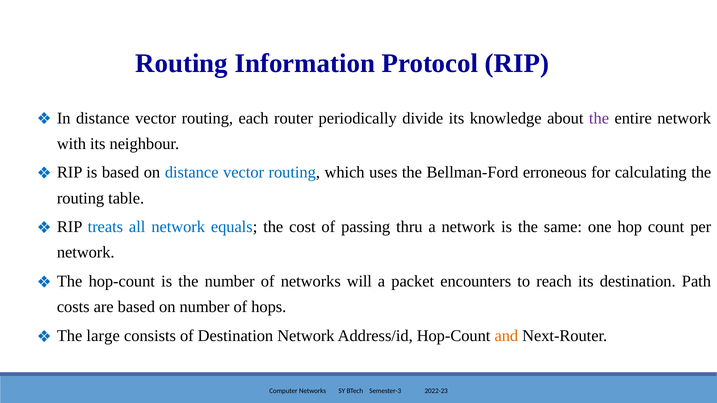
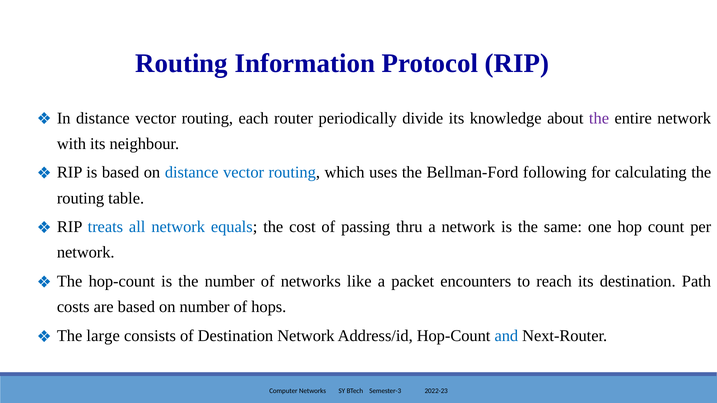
erroneous: erroneous -> following (555, 173)
will: will -> like (359, 282)
and colour: orange -> blue (506, 336)
